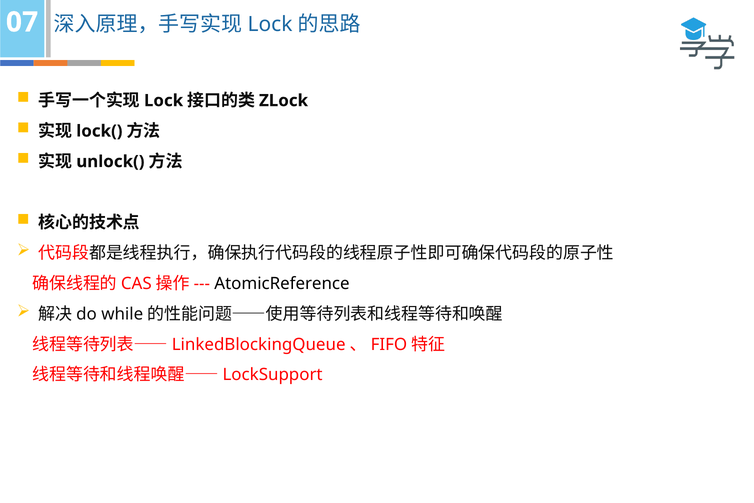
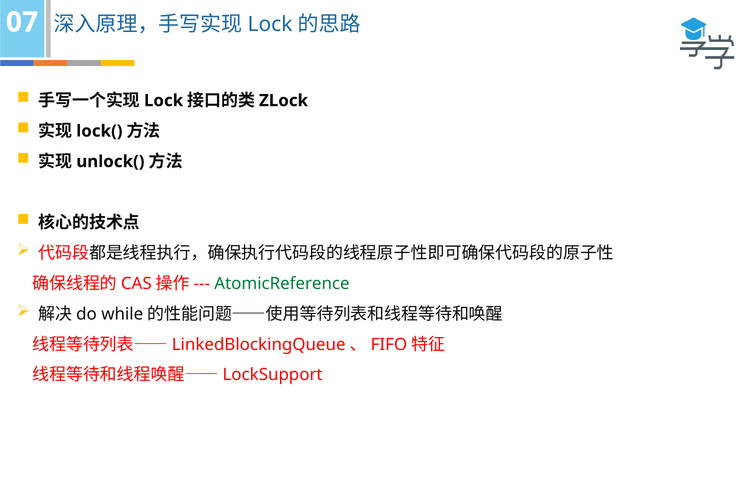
AtomicReference colour: black -> green (282, 283)
